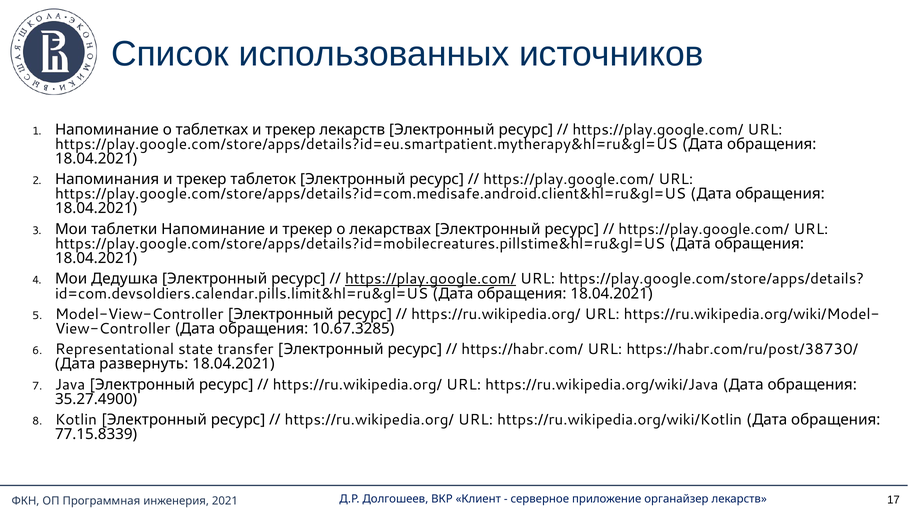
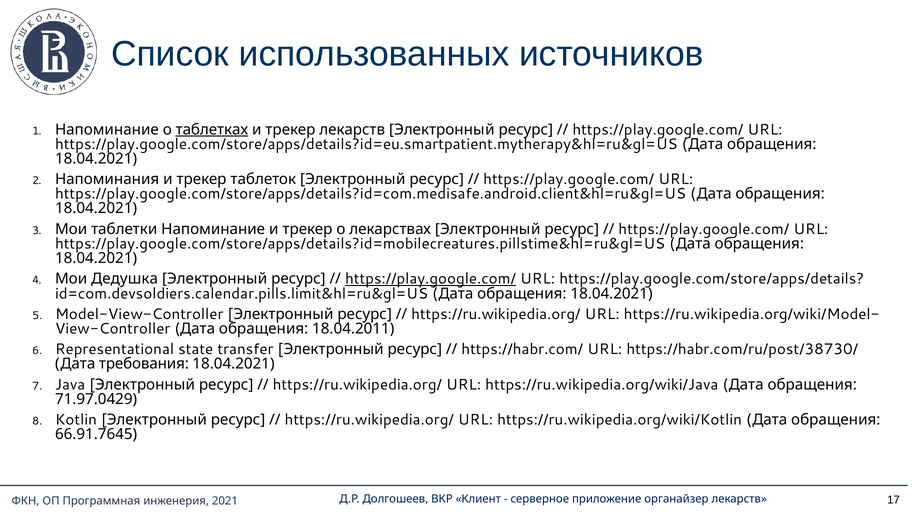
таблетках underline: none -> present (212, 130)
10.67.3285: 10.67.3285 -> 18.04.2011 (353, 329)
развернуть: развернуть -> требования (144, 364)
35.27.4900: 35.27.4900 -> 71.97.0429 (96, 399)
77.15.8339: 77.15.8339 -> 66.91.7645 (96, 434)
